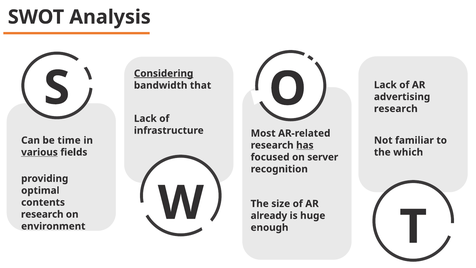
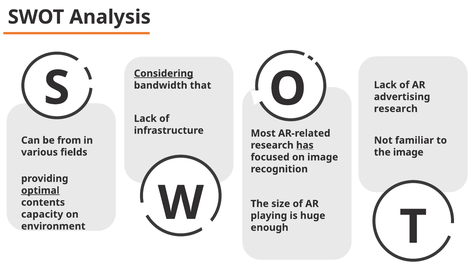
time: time -> from (69, 140)
the which: which -> image (408, 152)
various underline: present -> none (39, 152)
on server: server -> image (323, 157)
optimal underline: none -> present (40, 190)
research: research -> capacity (42, 214)
already: already -> playing (269, 215)
